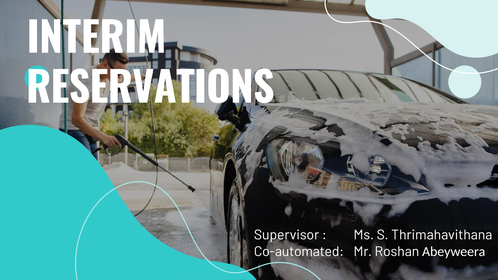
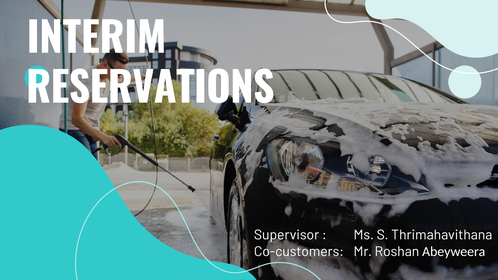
Co-automated: Co-automated -> Co-customers (299, 252)
